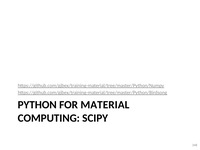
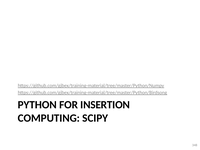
MATERIAL: MATERIAL -> INSERTION (105, 105)
